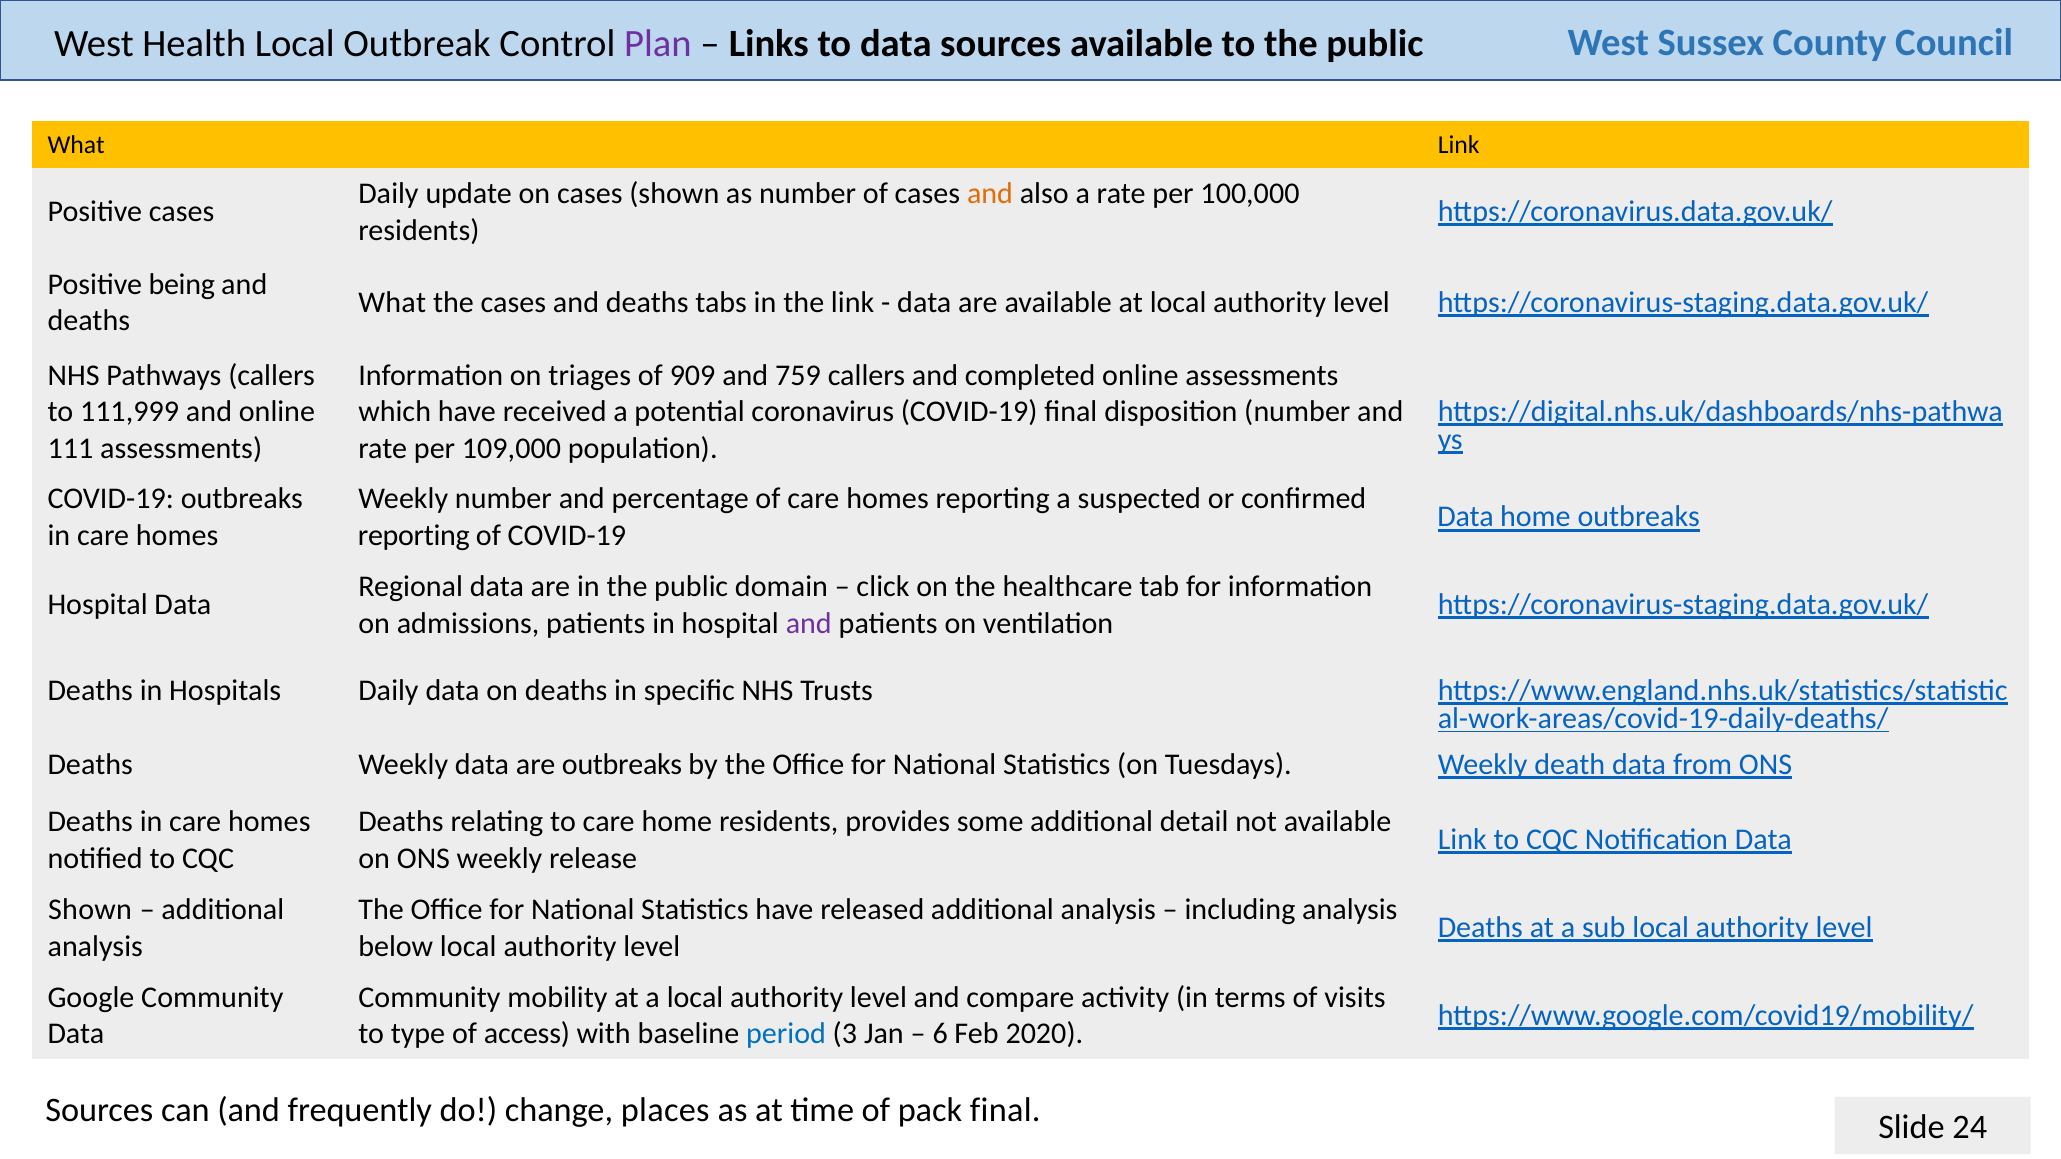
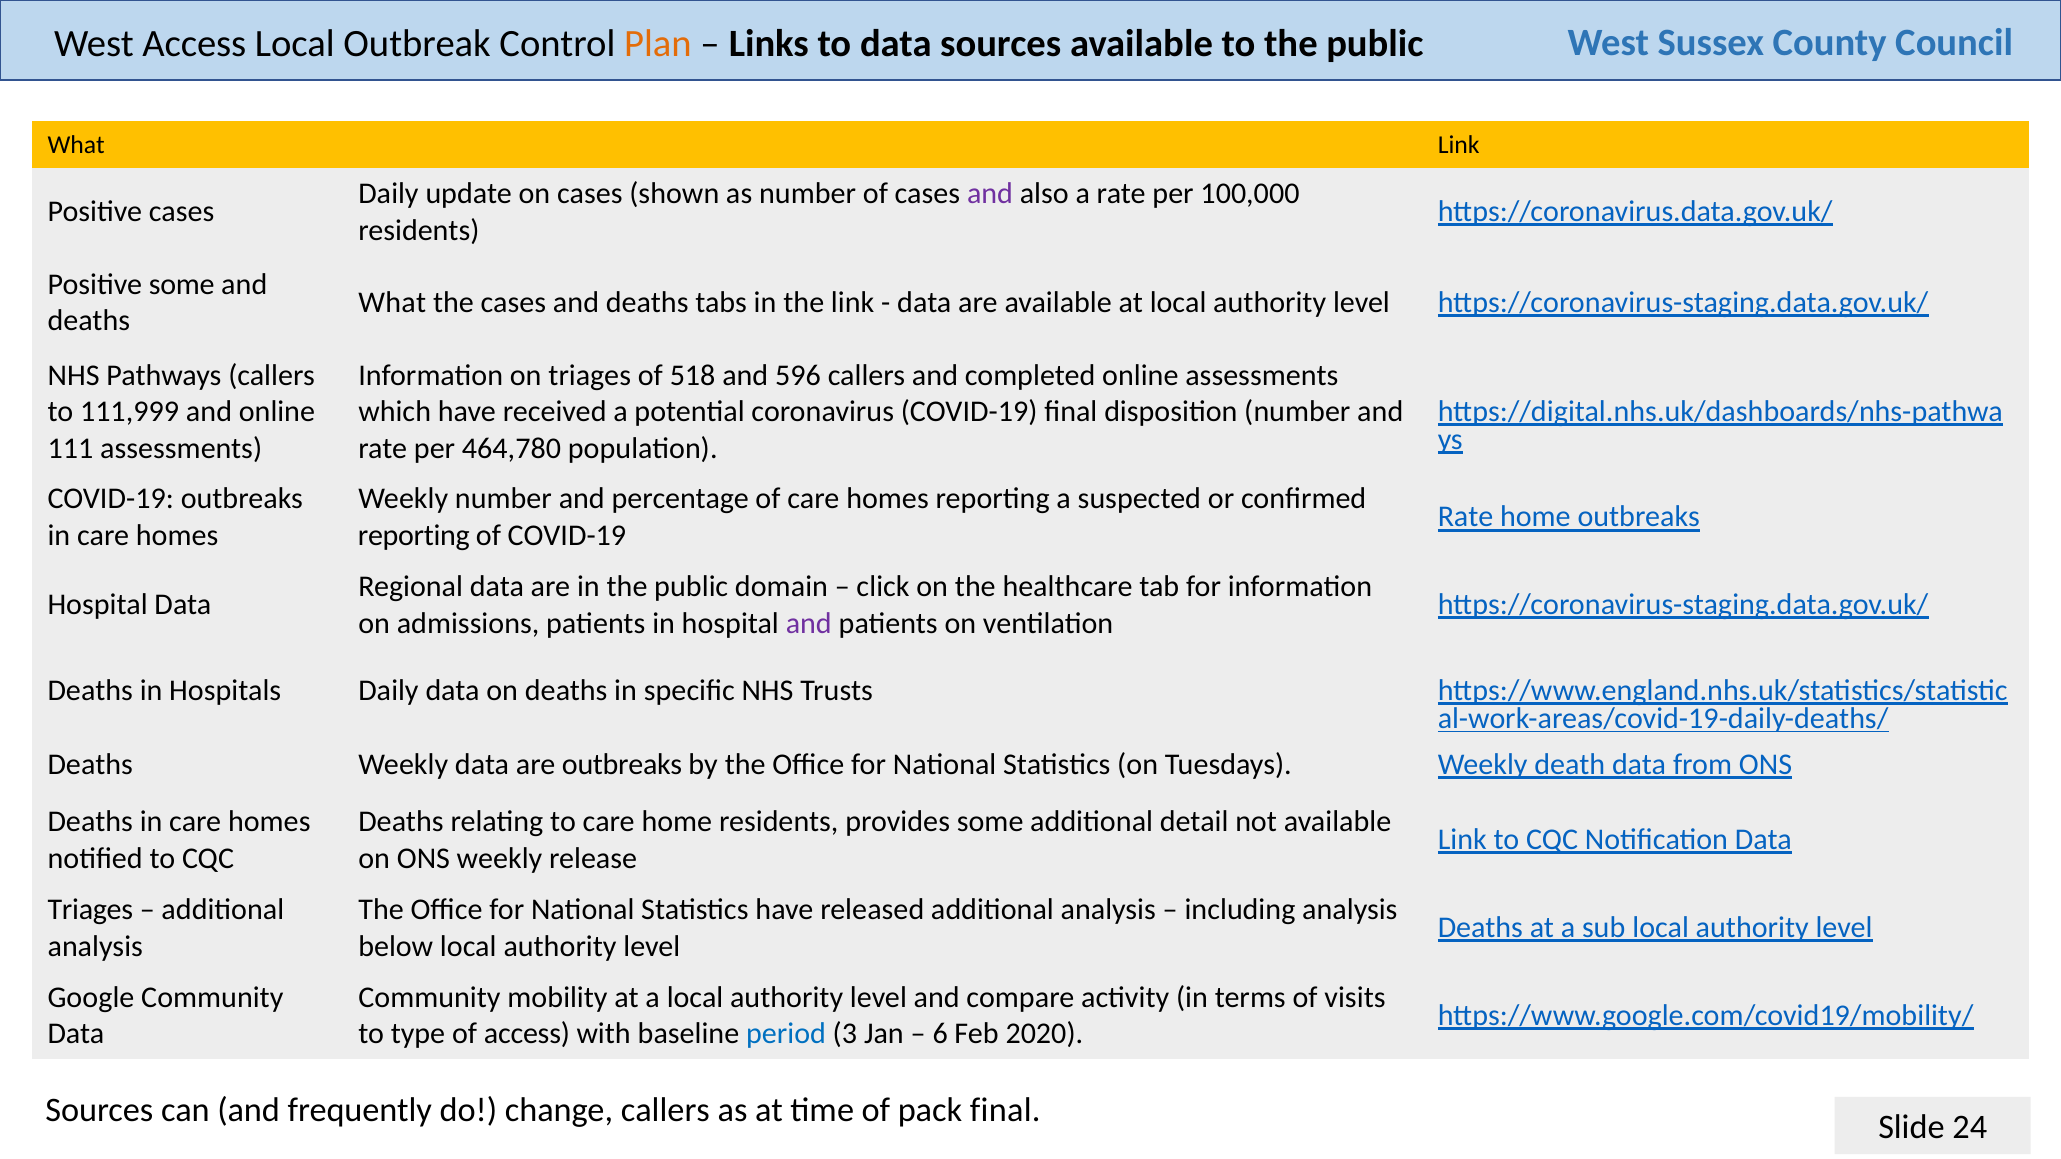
West Health: Health -> Access (194, 44)
Plan colour: purple -> orange (658, 44)
and colour: orange -> purple (990, 194)
Positive being: being -> some (182, 284)
909: 909 -> 518 (693, 375)
759: 759 -> 596 (798, 375)
109,000: 109,000 -> 464,780 (511, 449)
Data: Data -> Rate (1466, 517)
Shown: Shown -> Triages (90, 910)
change places: places -> callers (665, 1110)
